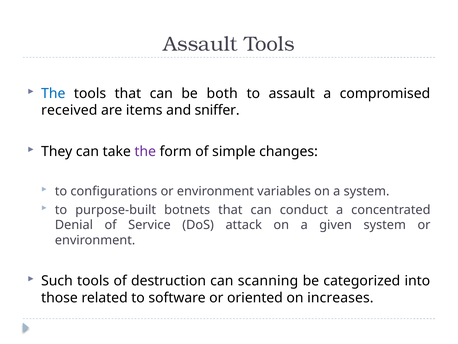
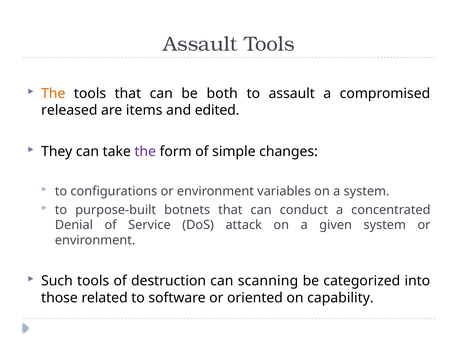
The colour: blue -> orange (53, 93)
received: received -> released (69, 110)
sniffer: sniffer -> edited (217, 110)
increases: increases -> capability (340, 297)
